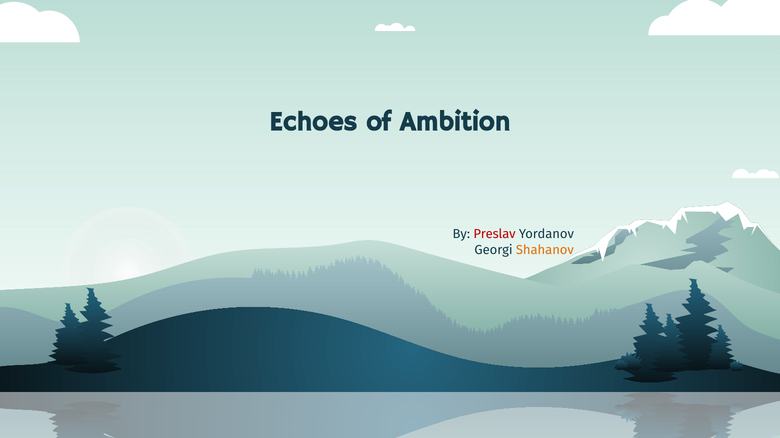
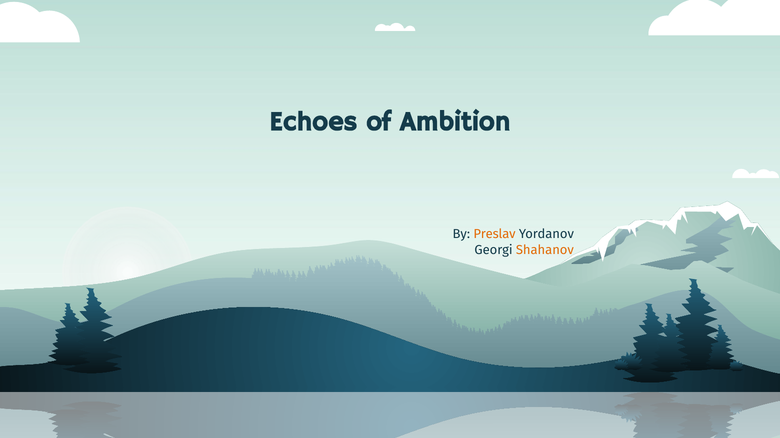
Preslav colour: red -> orange (495, 235)
